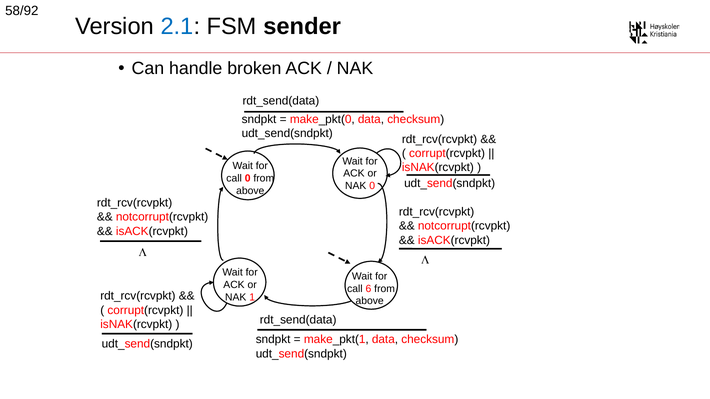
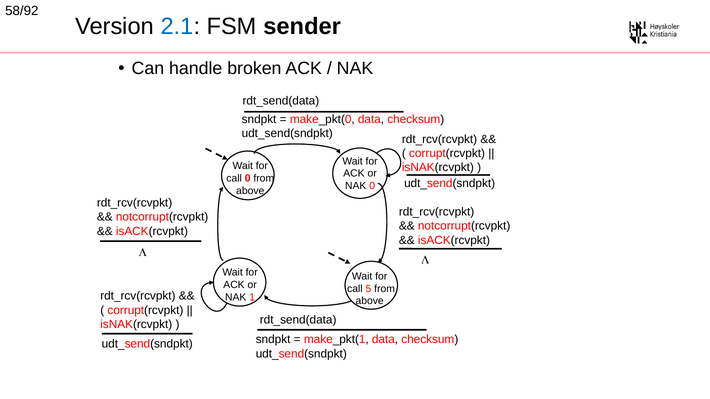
6: 6 -> 5 (368, 289)
